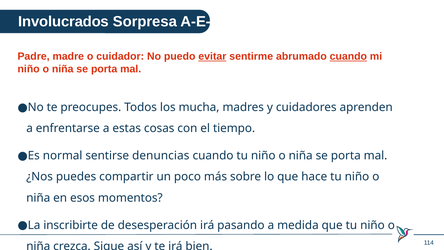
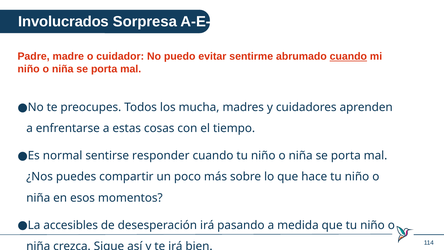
evitar underline: present -> none (212, 56)
denuncias: denuncias -> responder (161, 156)
inscribirte: inscribirte -> accesibles (71, 225)
